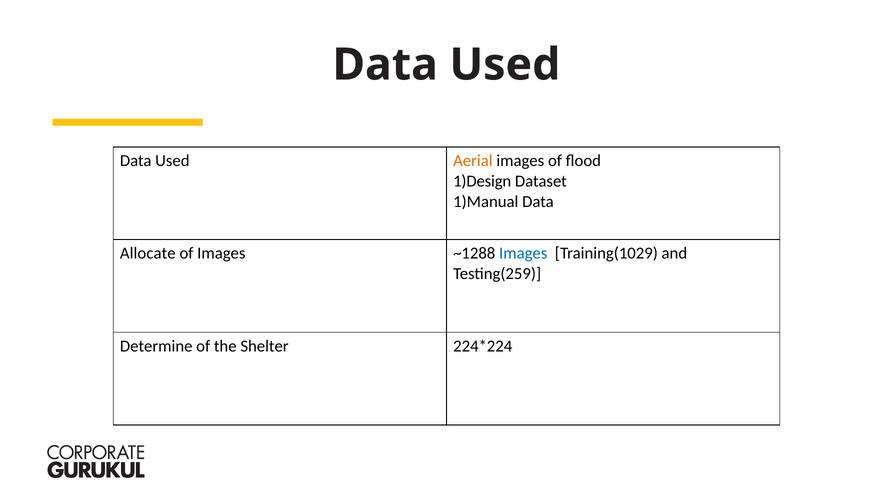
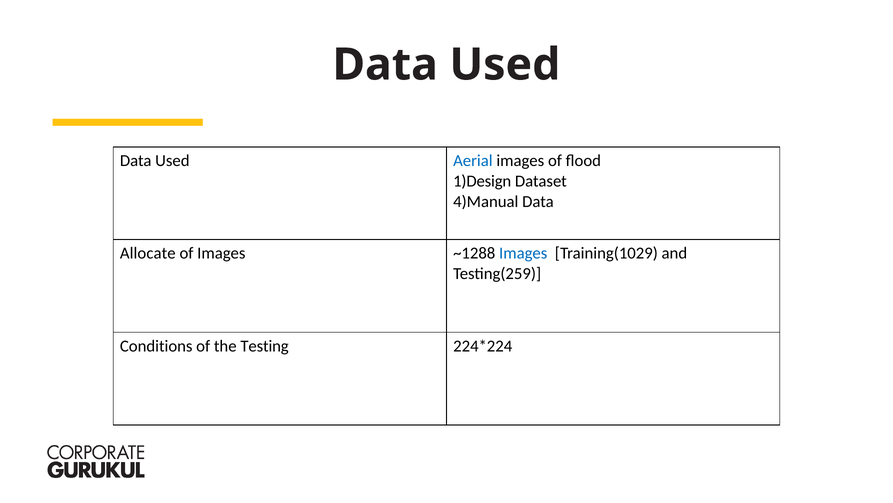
Aerial colour: orange -> blue (473, 160)
1)Manual: 1)Manual -> 4)Manual (486, 201)
Determine: Determine -> Conditions (156, 346)
Shelter: Shelter -> Testing (265, 346)
